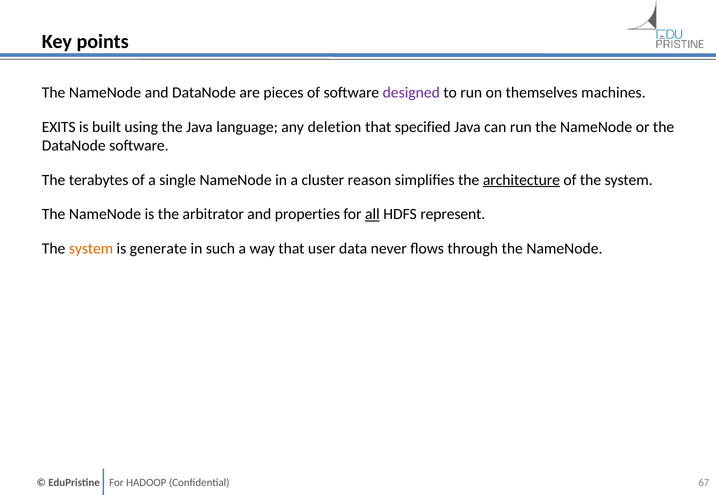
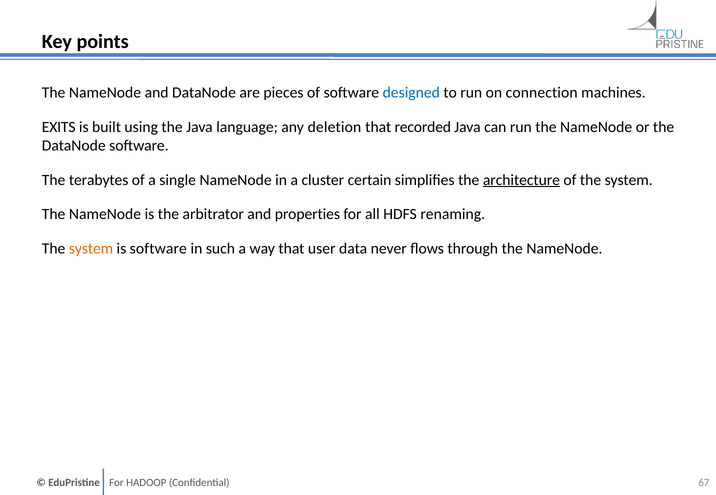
designed colour: purple -> blue (411, 93)
themselves: themselves -> connection (542, 93)
specified: specified -> recorded (423, 127)
reason: reason -> certain (370, 180)
all underline: present -> none (372, 214)
represent: represent -> renaming (453, 214)
is generate: generate -> software (158, 249)
